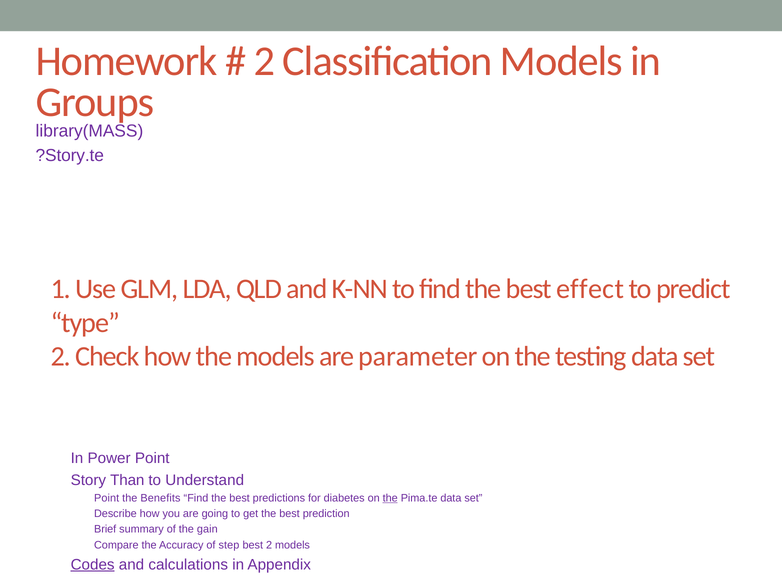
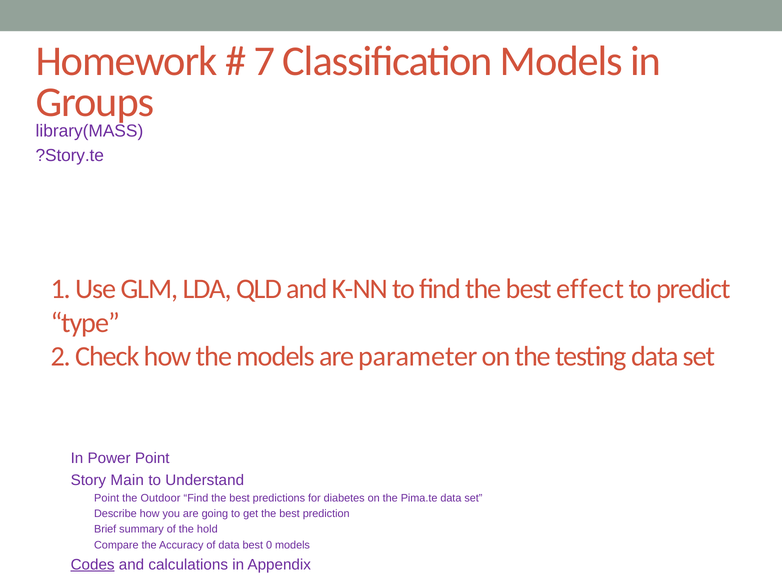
2: 2 -> 7 (264, 61)
Than: Than -> Main (127, 480)
Benefits: Benefits -> Outdoor (160, 498)
the underline: present -> none (390, 498)
gain: gain -> hold (207, 529)
of step: step -> data (229, 545)
best 2: 2 -> 0 (269, 545)
